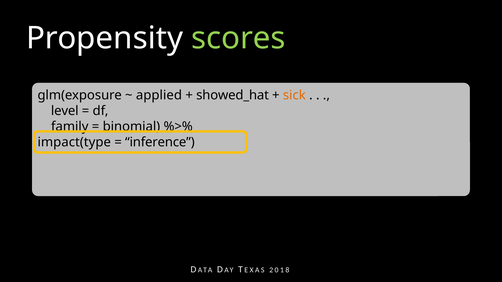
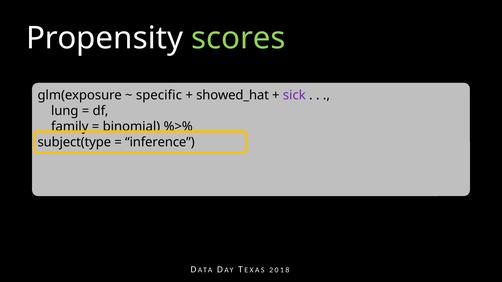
applied: applied -> specific (159, 95)
sick colour: orange -> purple (294, 95)
level: level -> lung (65, 111)
impact(type: impact(type -> subject(type (74, 142)
